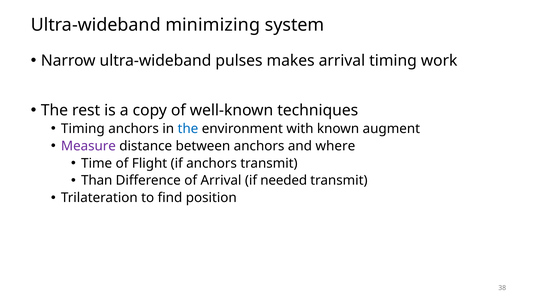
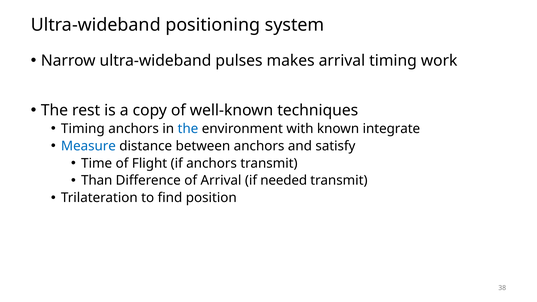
minimizing: minimizing -> positioning (213, 25)
augment: augment -> integrate (391, 129)
Measure colour: purple -> blue (88, 146)
where: where -> satisfy (335, 146)
